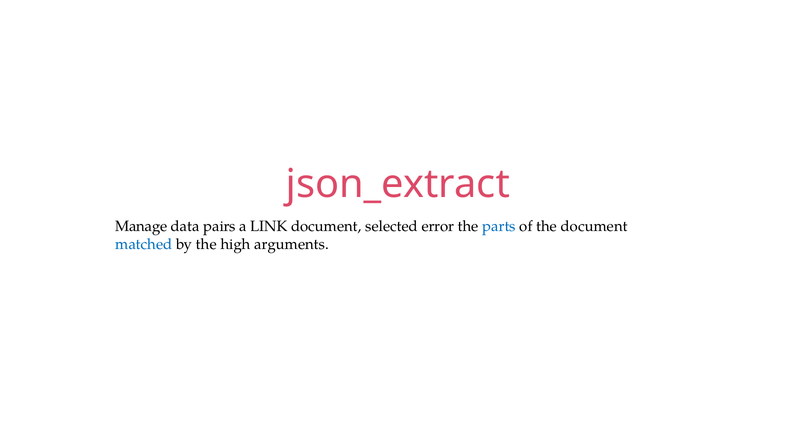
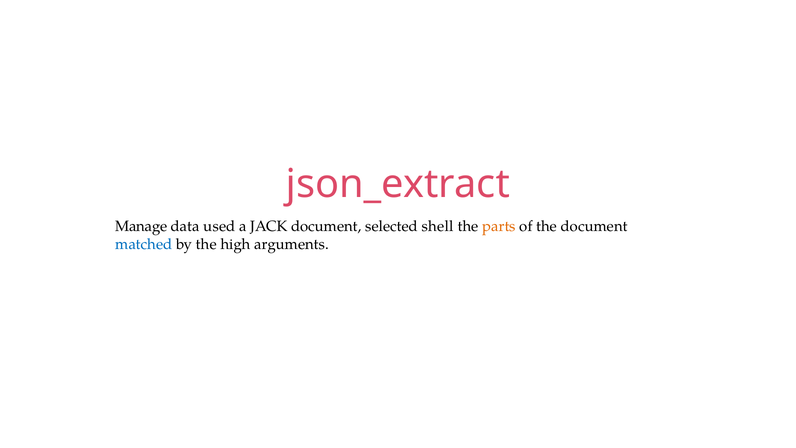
pairs: pairs -> used (219, 226)
LINK: LINK -> JACK (269, 226)
error: error -> shell (438, 226)
parts colour: blue -> orange (499, 226)
